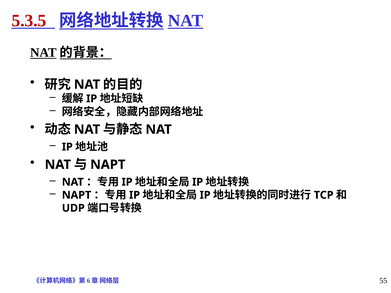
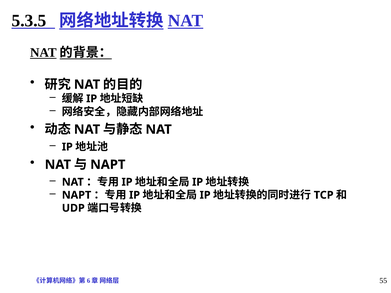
5.3.5 colour: red -> black (29, 21)
